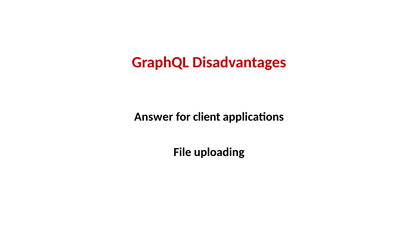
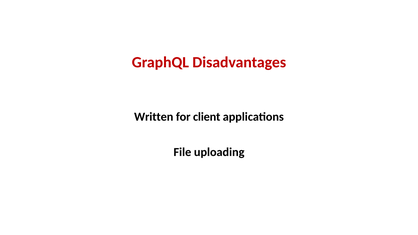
Answer: Answer -> Written (154, 117)
